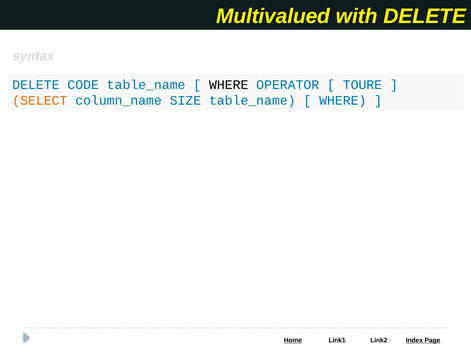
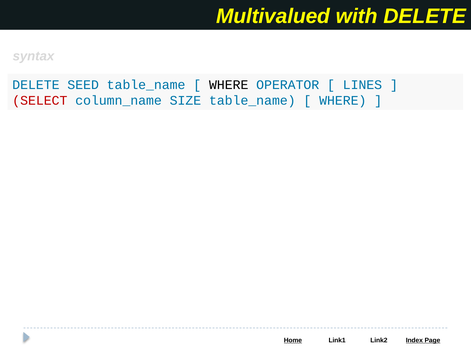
CODE: CODE -> SEED (83, 85)
TOURE: TOURE -> LINES (362, 85)
SELECT colour: orange -> red (40, 100)
